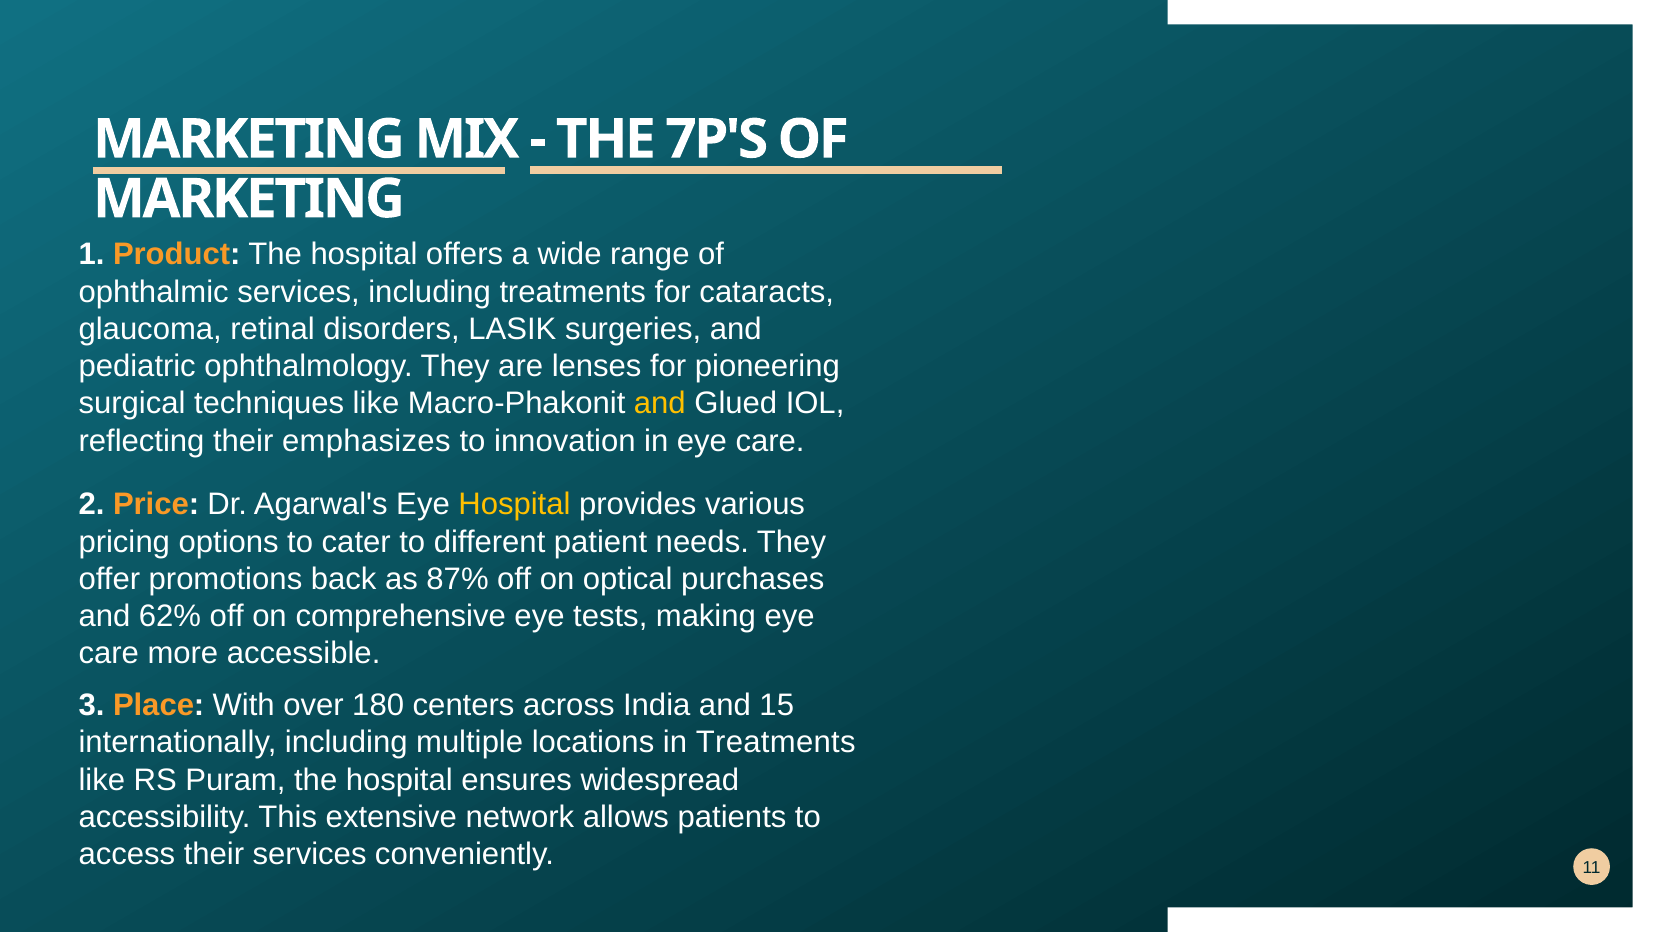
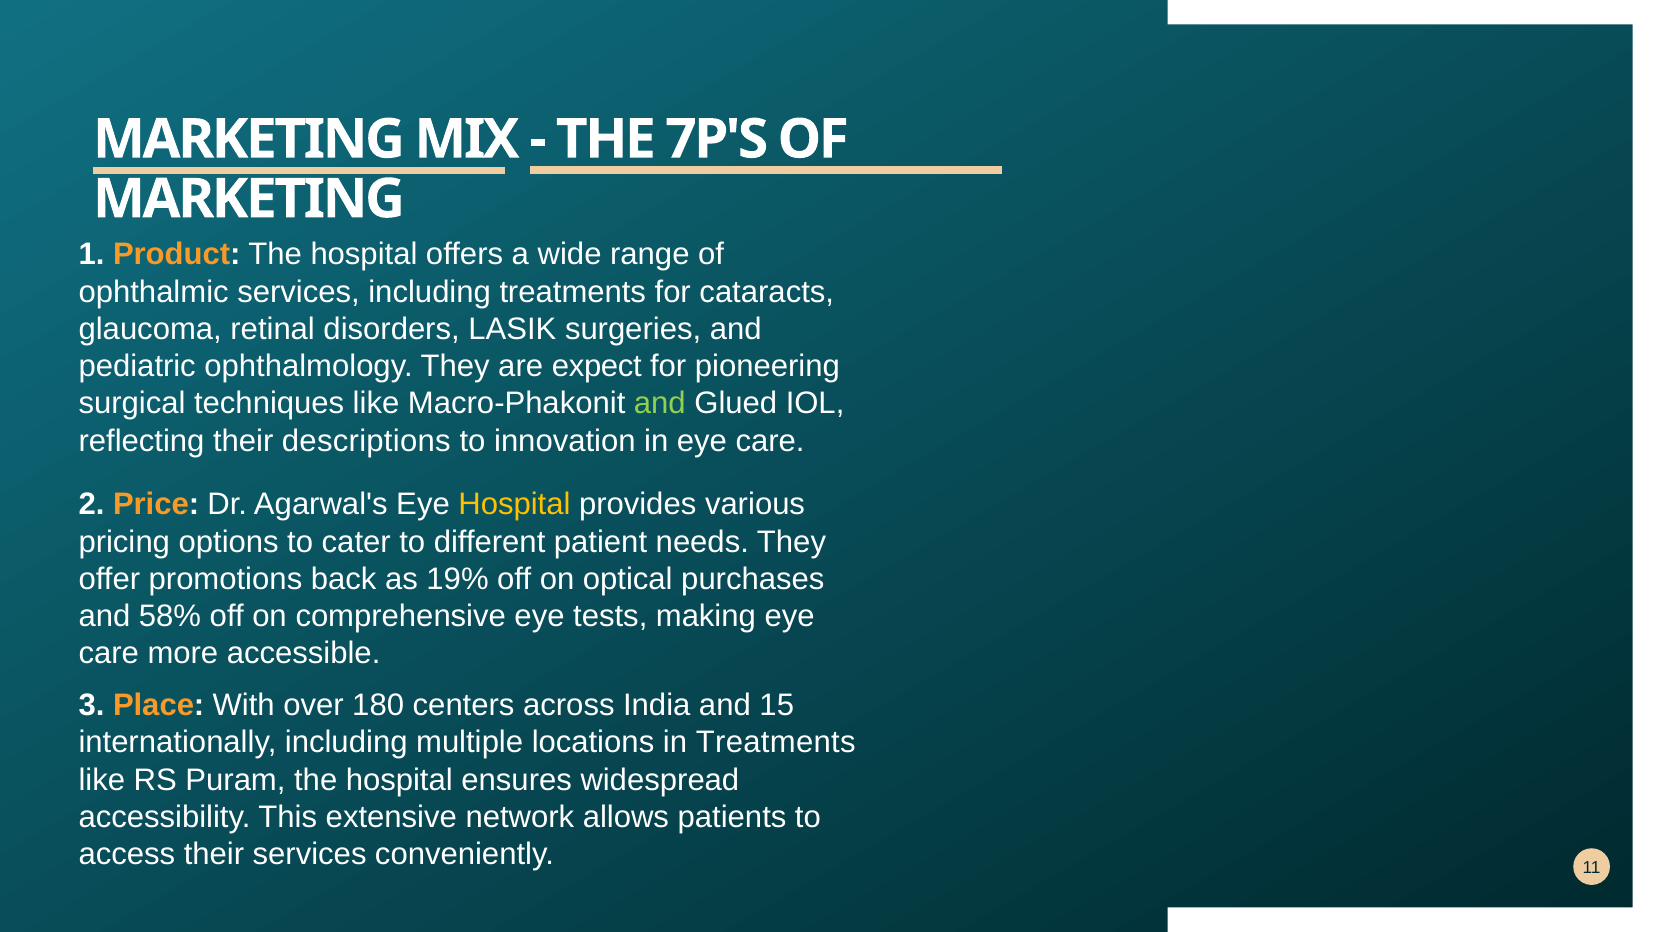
lenses: lenses -> expect (597, 366)
and colour: yellow -> light green (660, 404)
emphasizes: emphasizes -> descriptions (366, 441)
87%: 87% -> 19% (458, 579)
62%: 62% -> 58% (170, 616)
